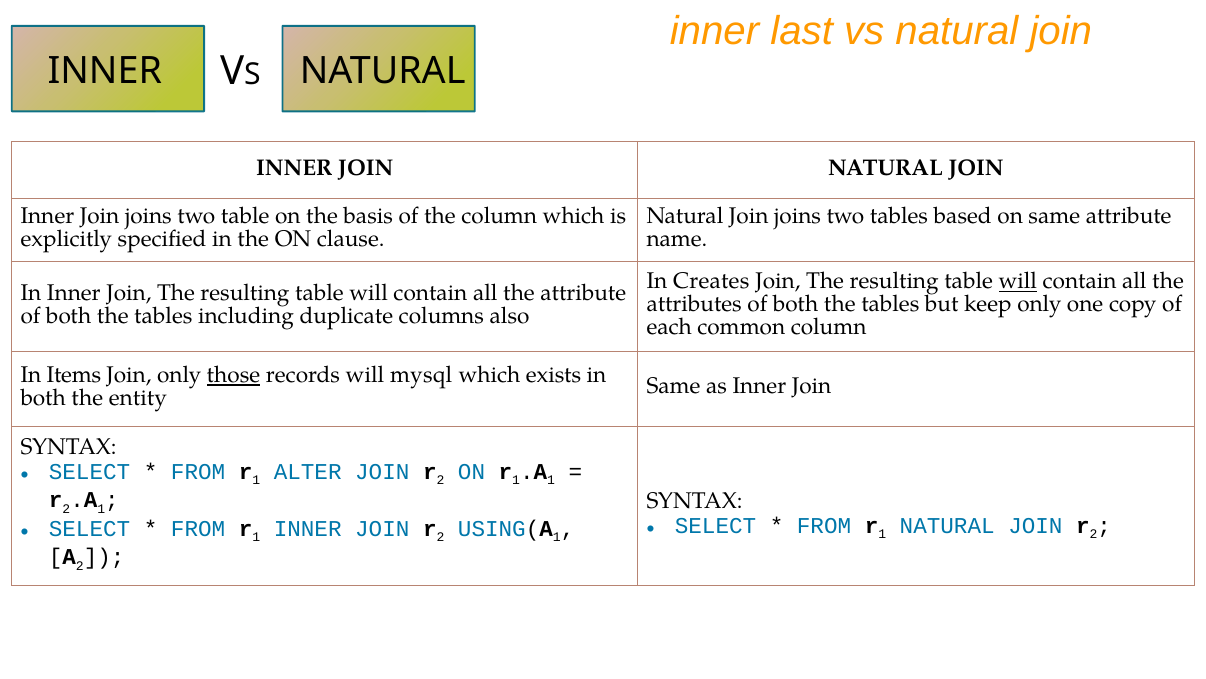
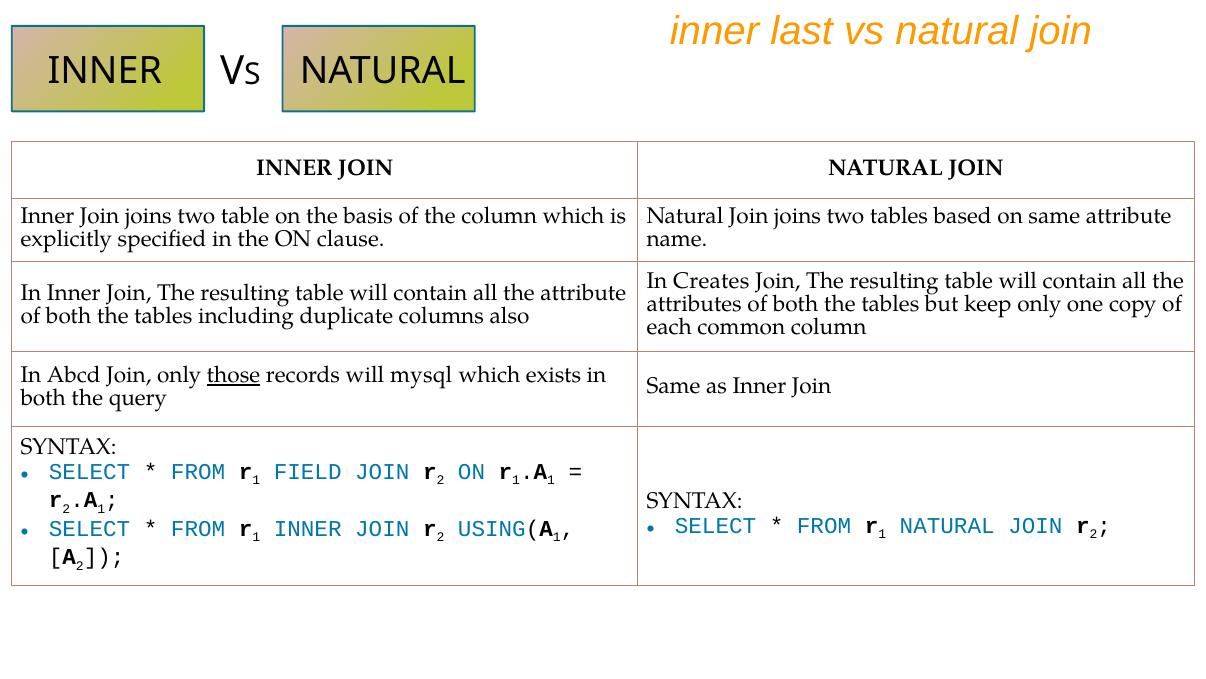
will underline: present -> none (1018, 281)
Items: Items -> Abcd (74, 375)
entity: entity -> query (138, 398)
ALTER: ALTER -> FIELD (308, 471)
